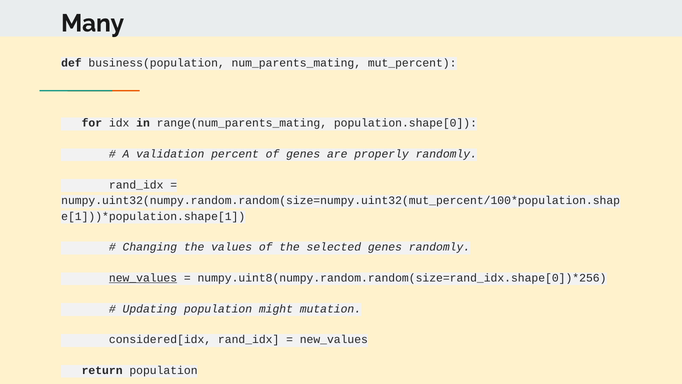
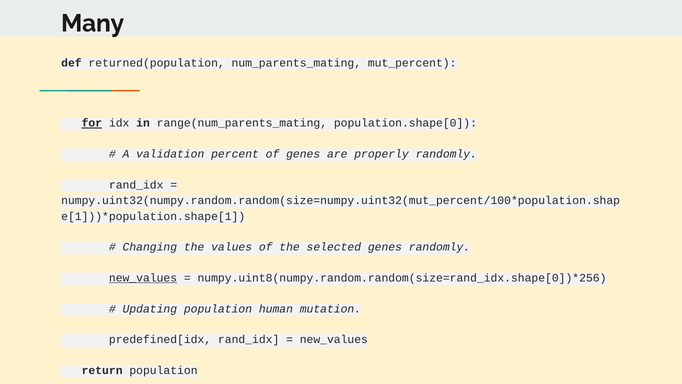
business(population: business(population -> returned(population (157, 63)
for underline: none -> present (92, 123)
might: might -> human (276, 309)
considered[idx: considered[idx -> predefined[idx (160, 339)
